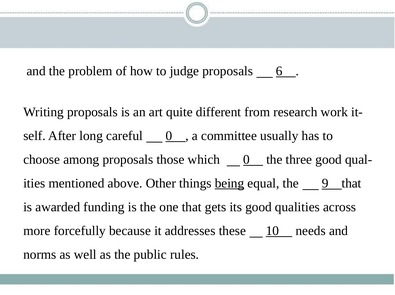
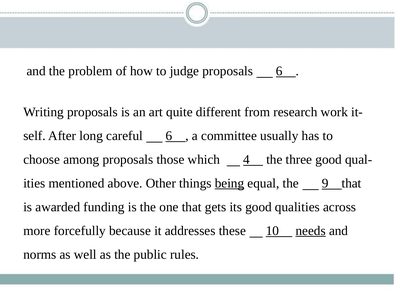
careful 0: 0 -> 6 (169, 136)
which 0: 0 -> 4 (246, 160)
needs underline: none -> present (311, 231)
